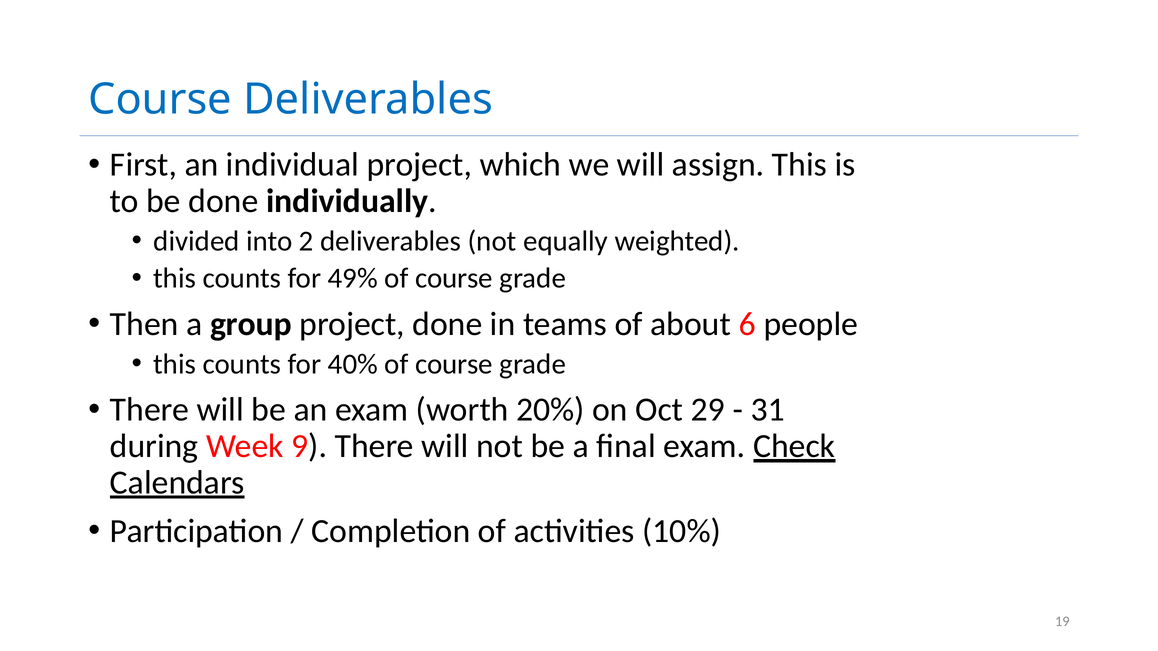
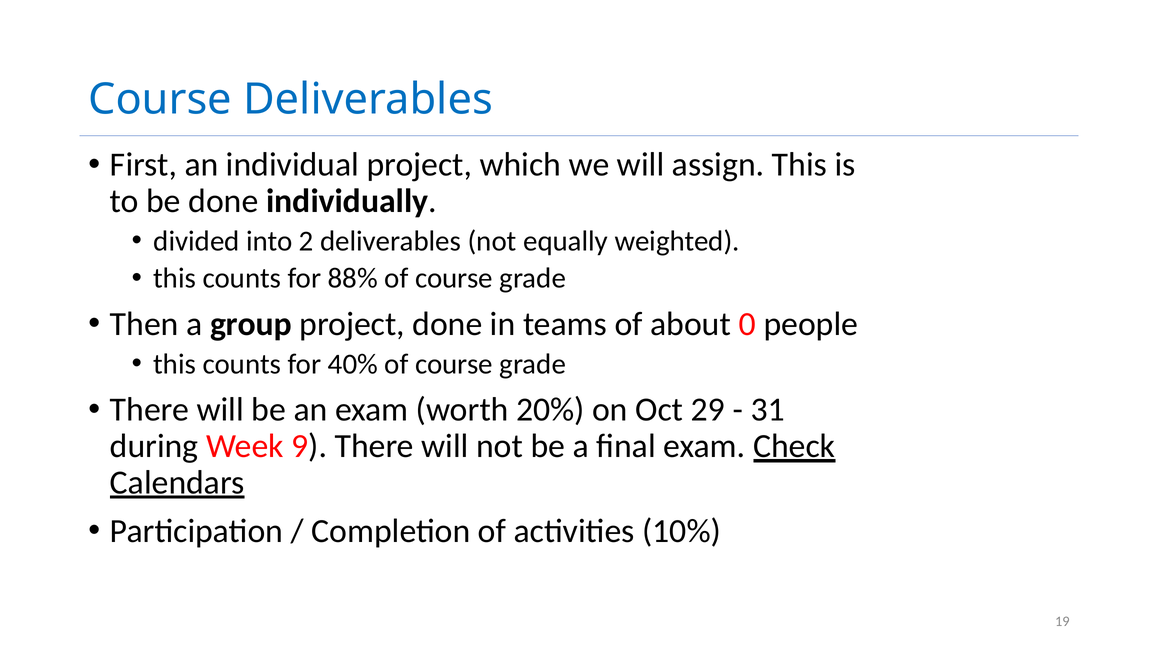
49%: 49% -> 88% (353, 278)
6: 6 -> 0 (747, 324)
